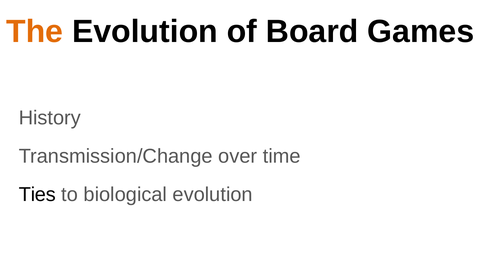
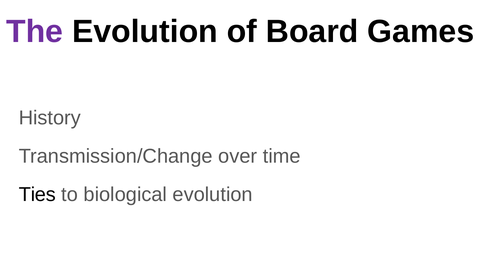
The colour: orange -> purple (35, 32)
